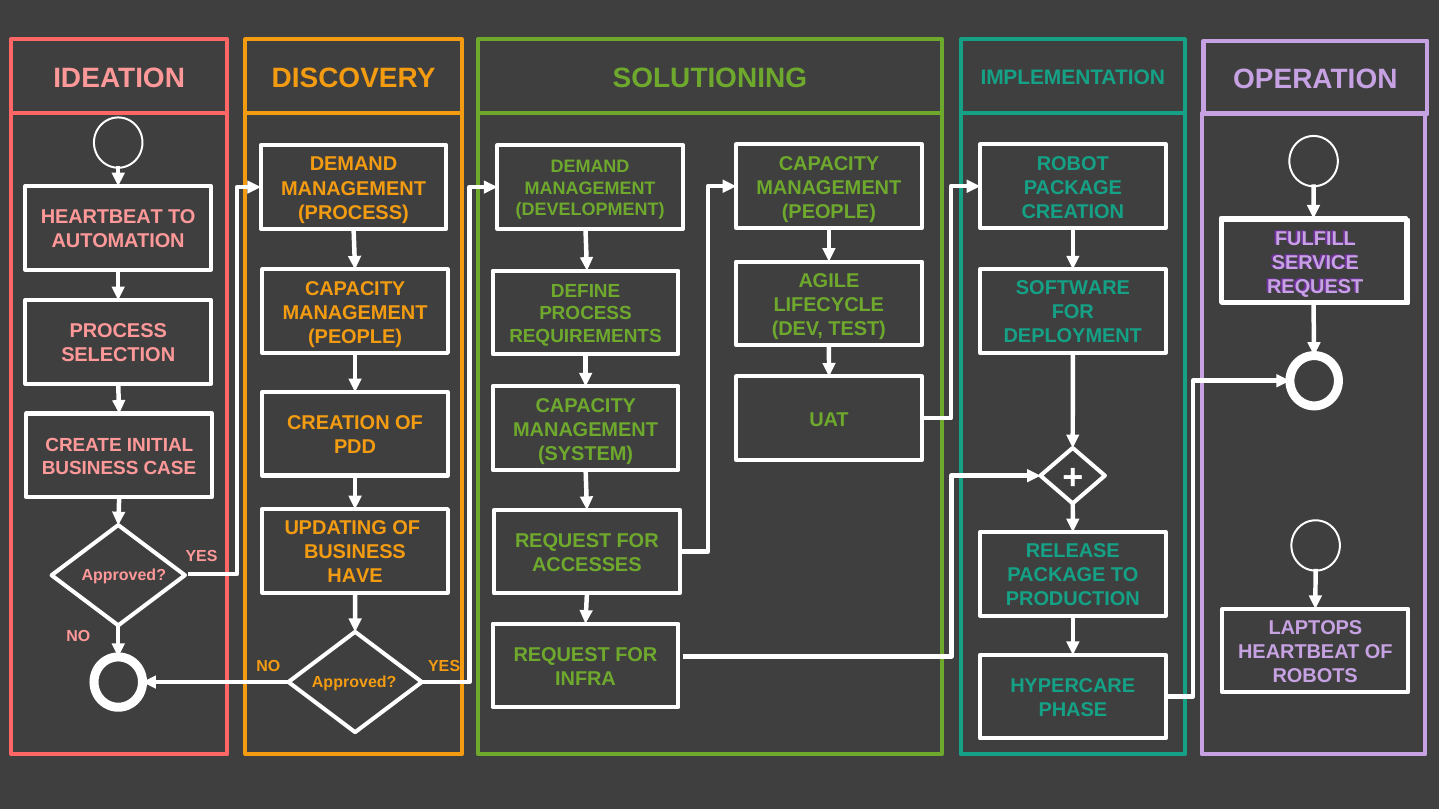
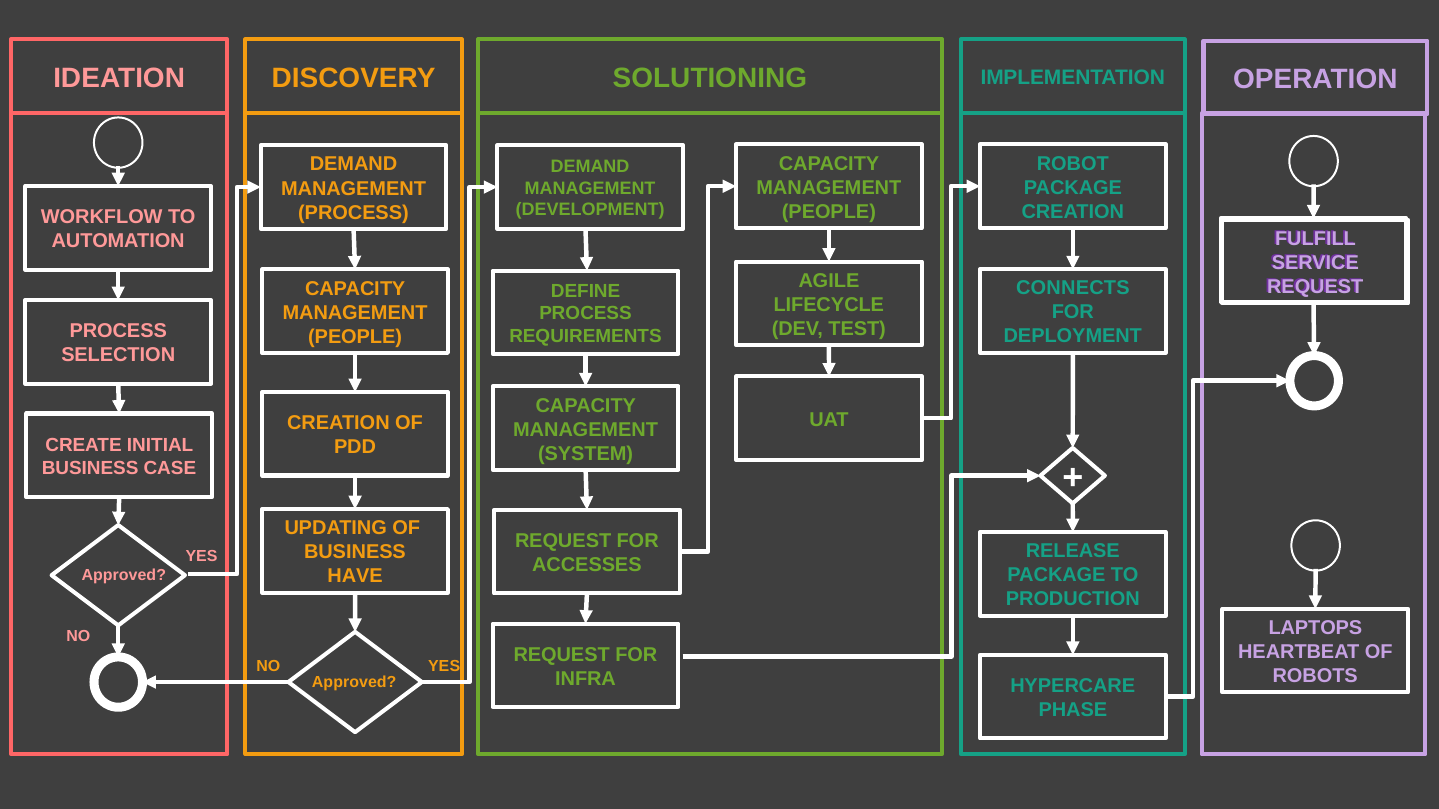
HEARTBEAT: HEARTBEAT -> WORKFLOW (102, 217)
SOFTWARE: SOFTWARE -> CONNECTS (1073, 289)
